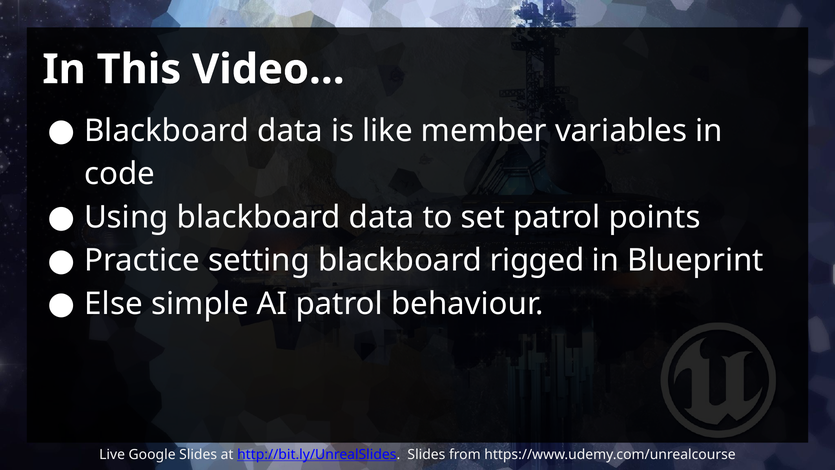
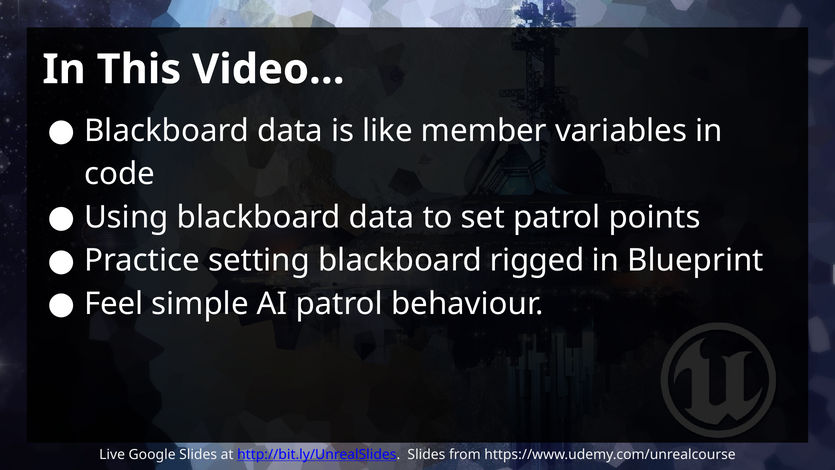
Else: Else -> Feel (114, 304)
